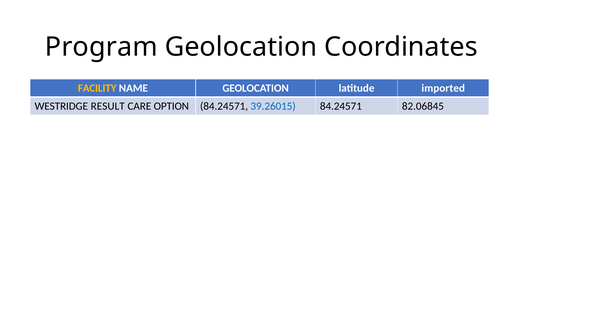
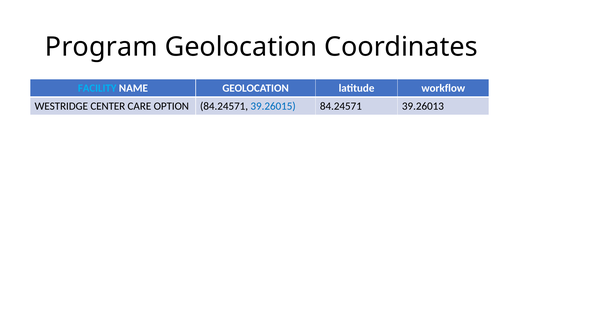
FACILITY colour: yellow -> light blue (97, 88)
imported: imported -> workflow (443, 88)
RESULT: RESULT -> CENTER (108, 106)
82.06845: 82.06845 -> 39.26013 (423, 106)
